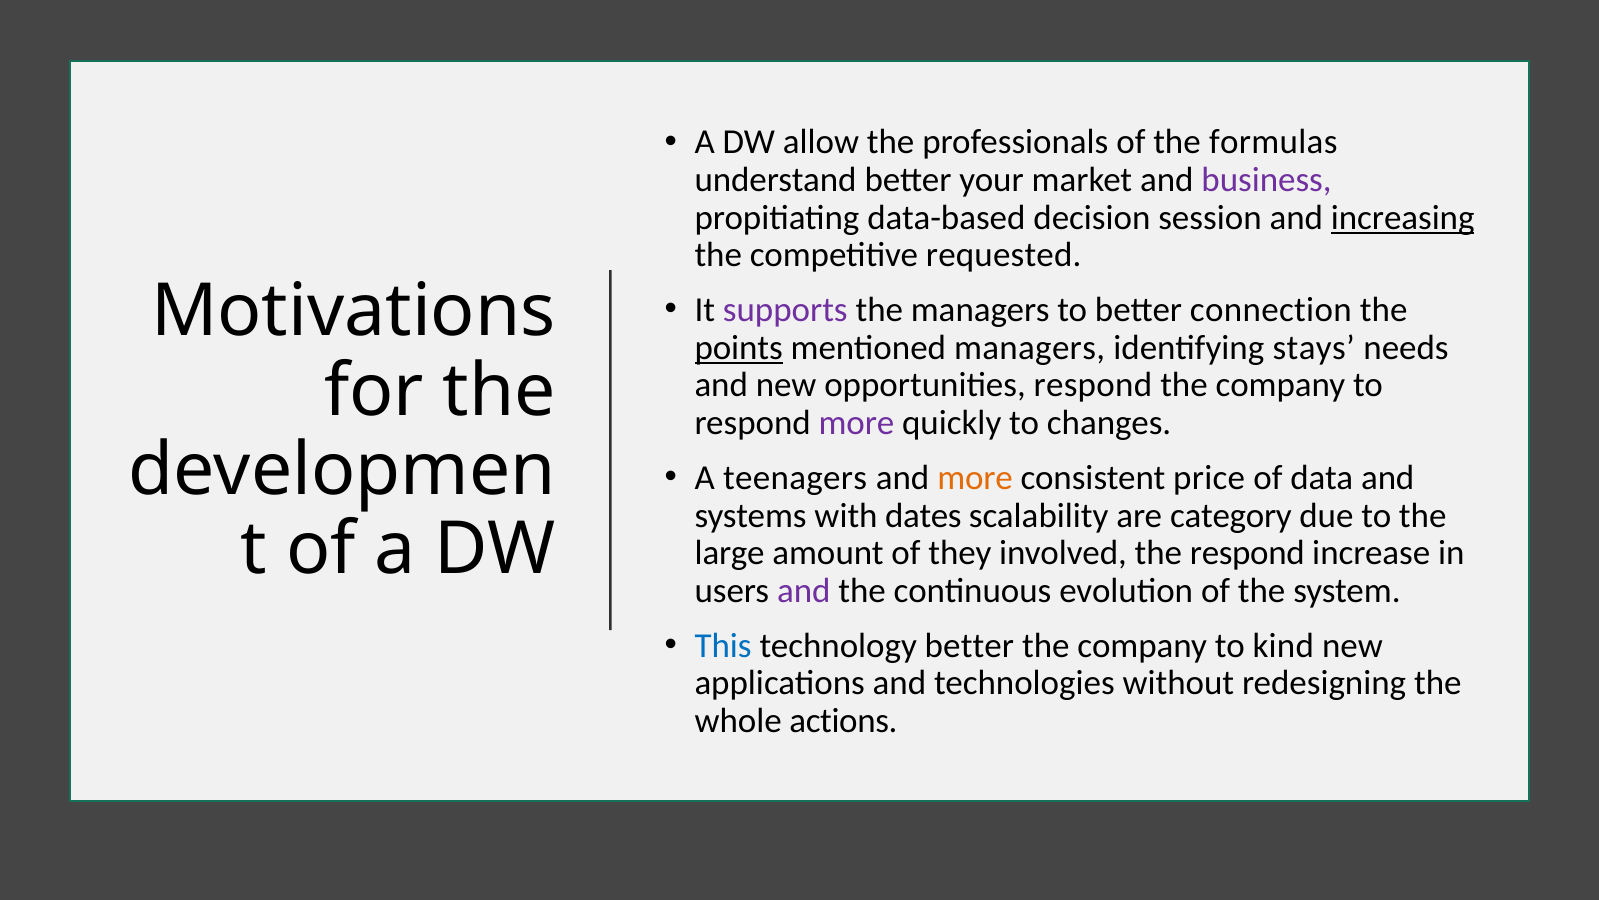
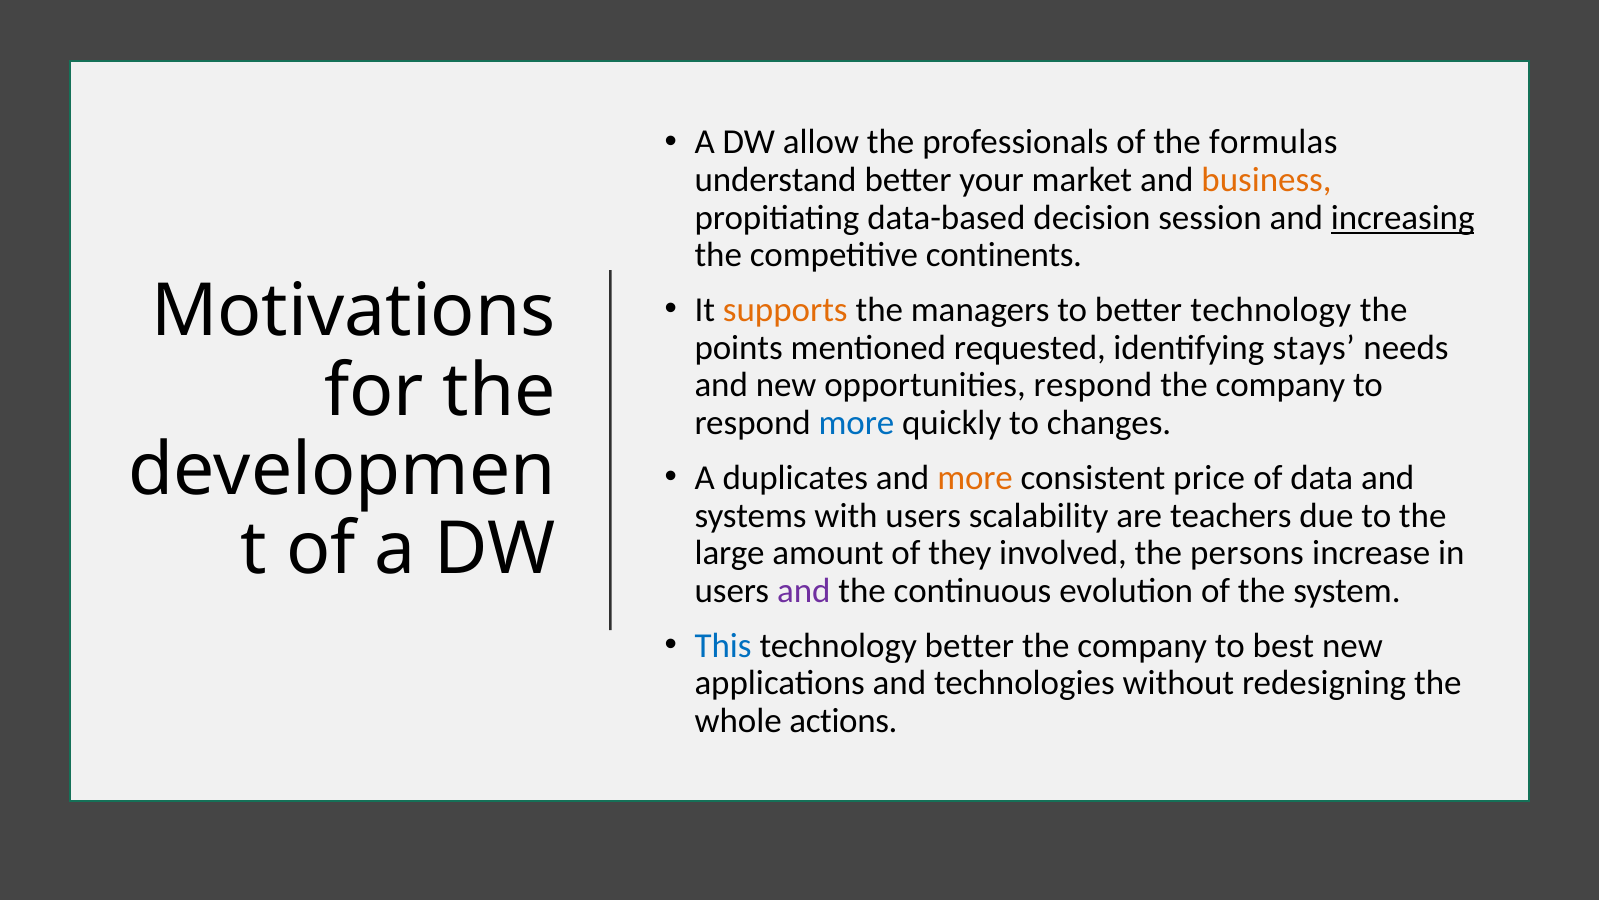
business colour: purple -> orange (1267, 180)
requested: requested -> continents (1004, 255)
supports colour: purple -> orange (785, 310)
better connection: connection -> technology (1271, 310)
points underline: present -> none (739, 347)
mentioned managers: managers -> requested (1030, 347)
more colour: purple -> blue (856, 423)
teenagers: teenagers -> duplicates (795, 477)
with dates: dates -> users (923, 515)
category: category -> teachers (1231, 515)
the respond: respond -> persons (1247, 553)
kind: kind -> best (1283, 645)
